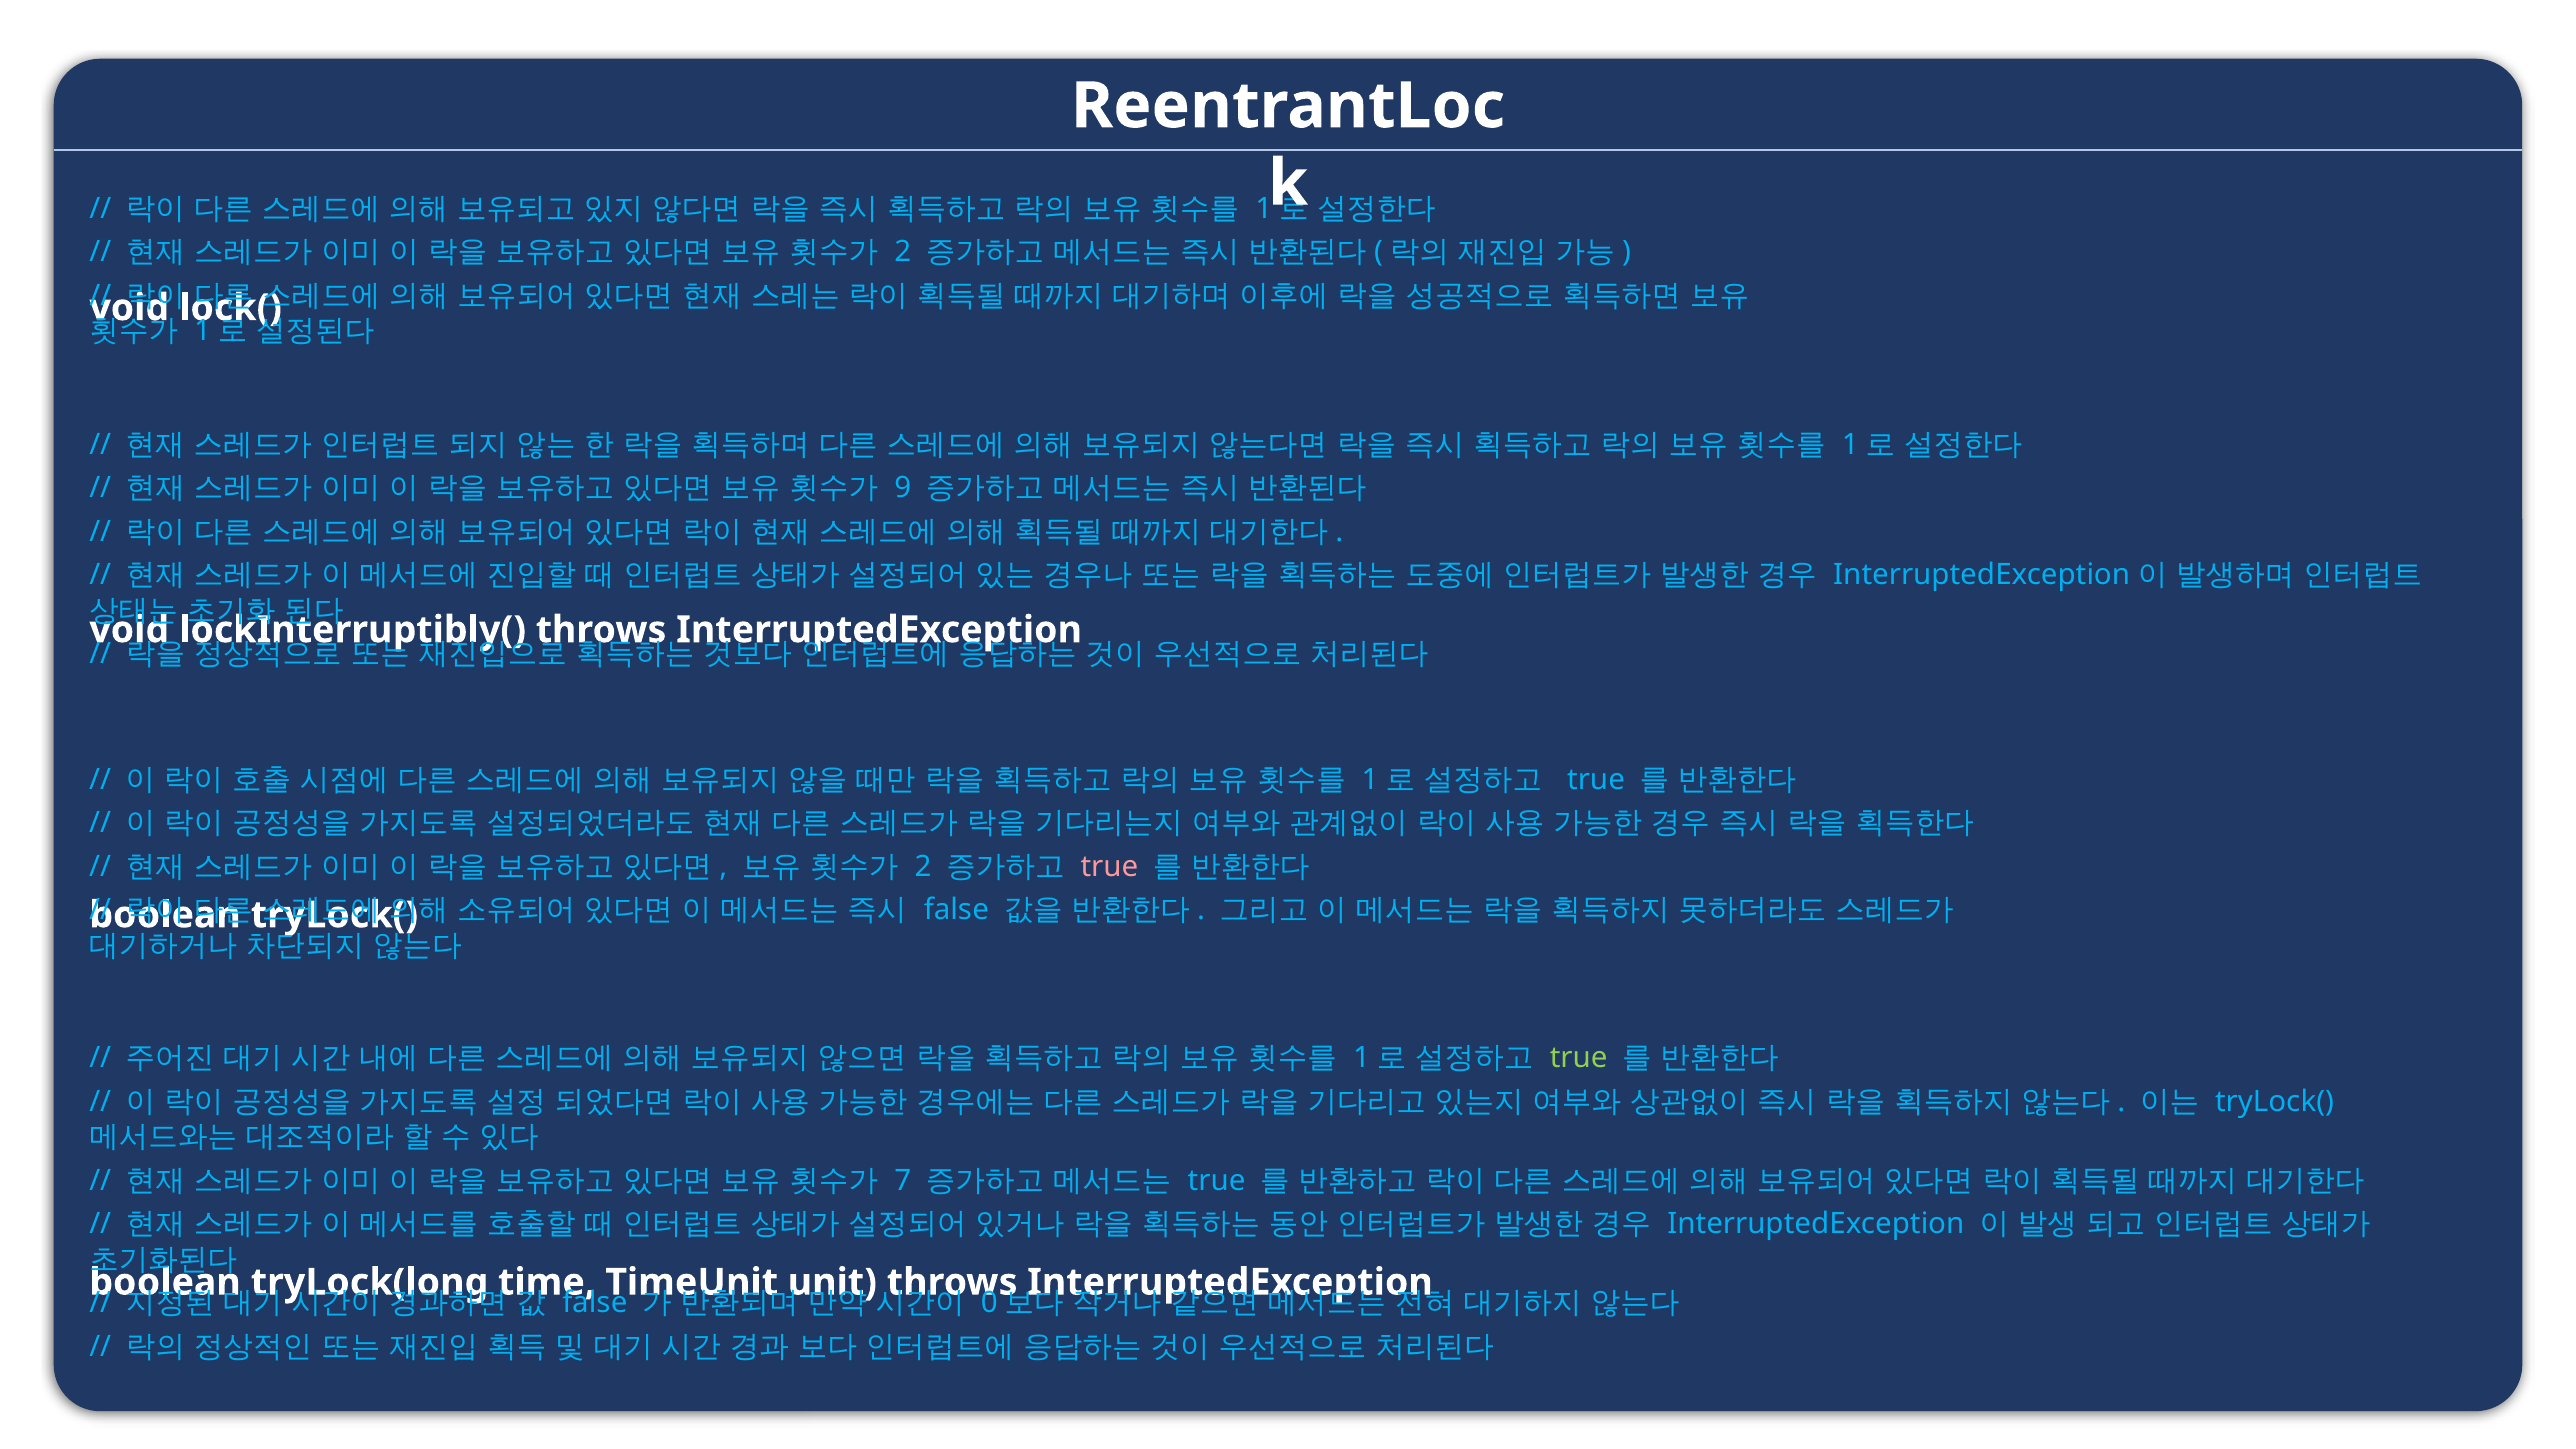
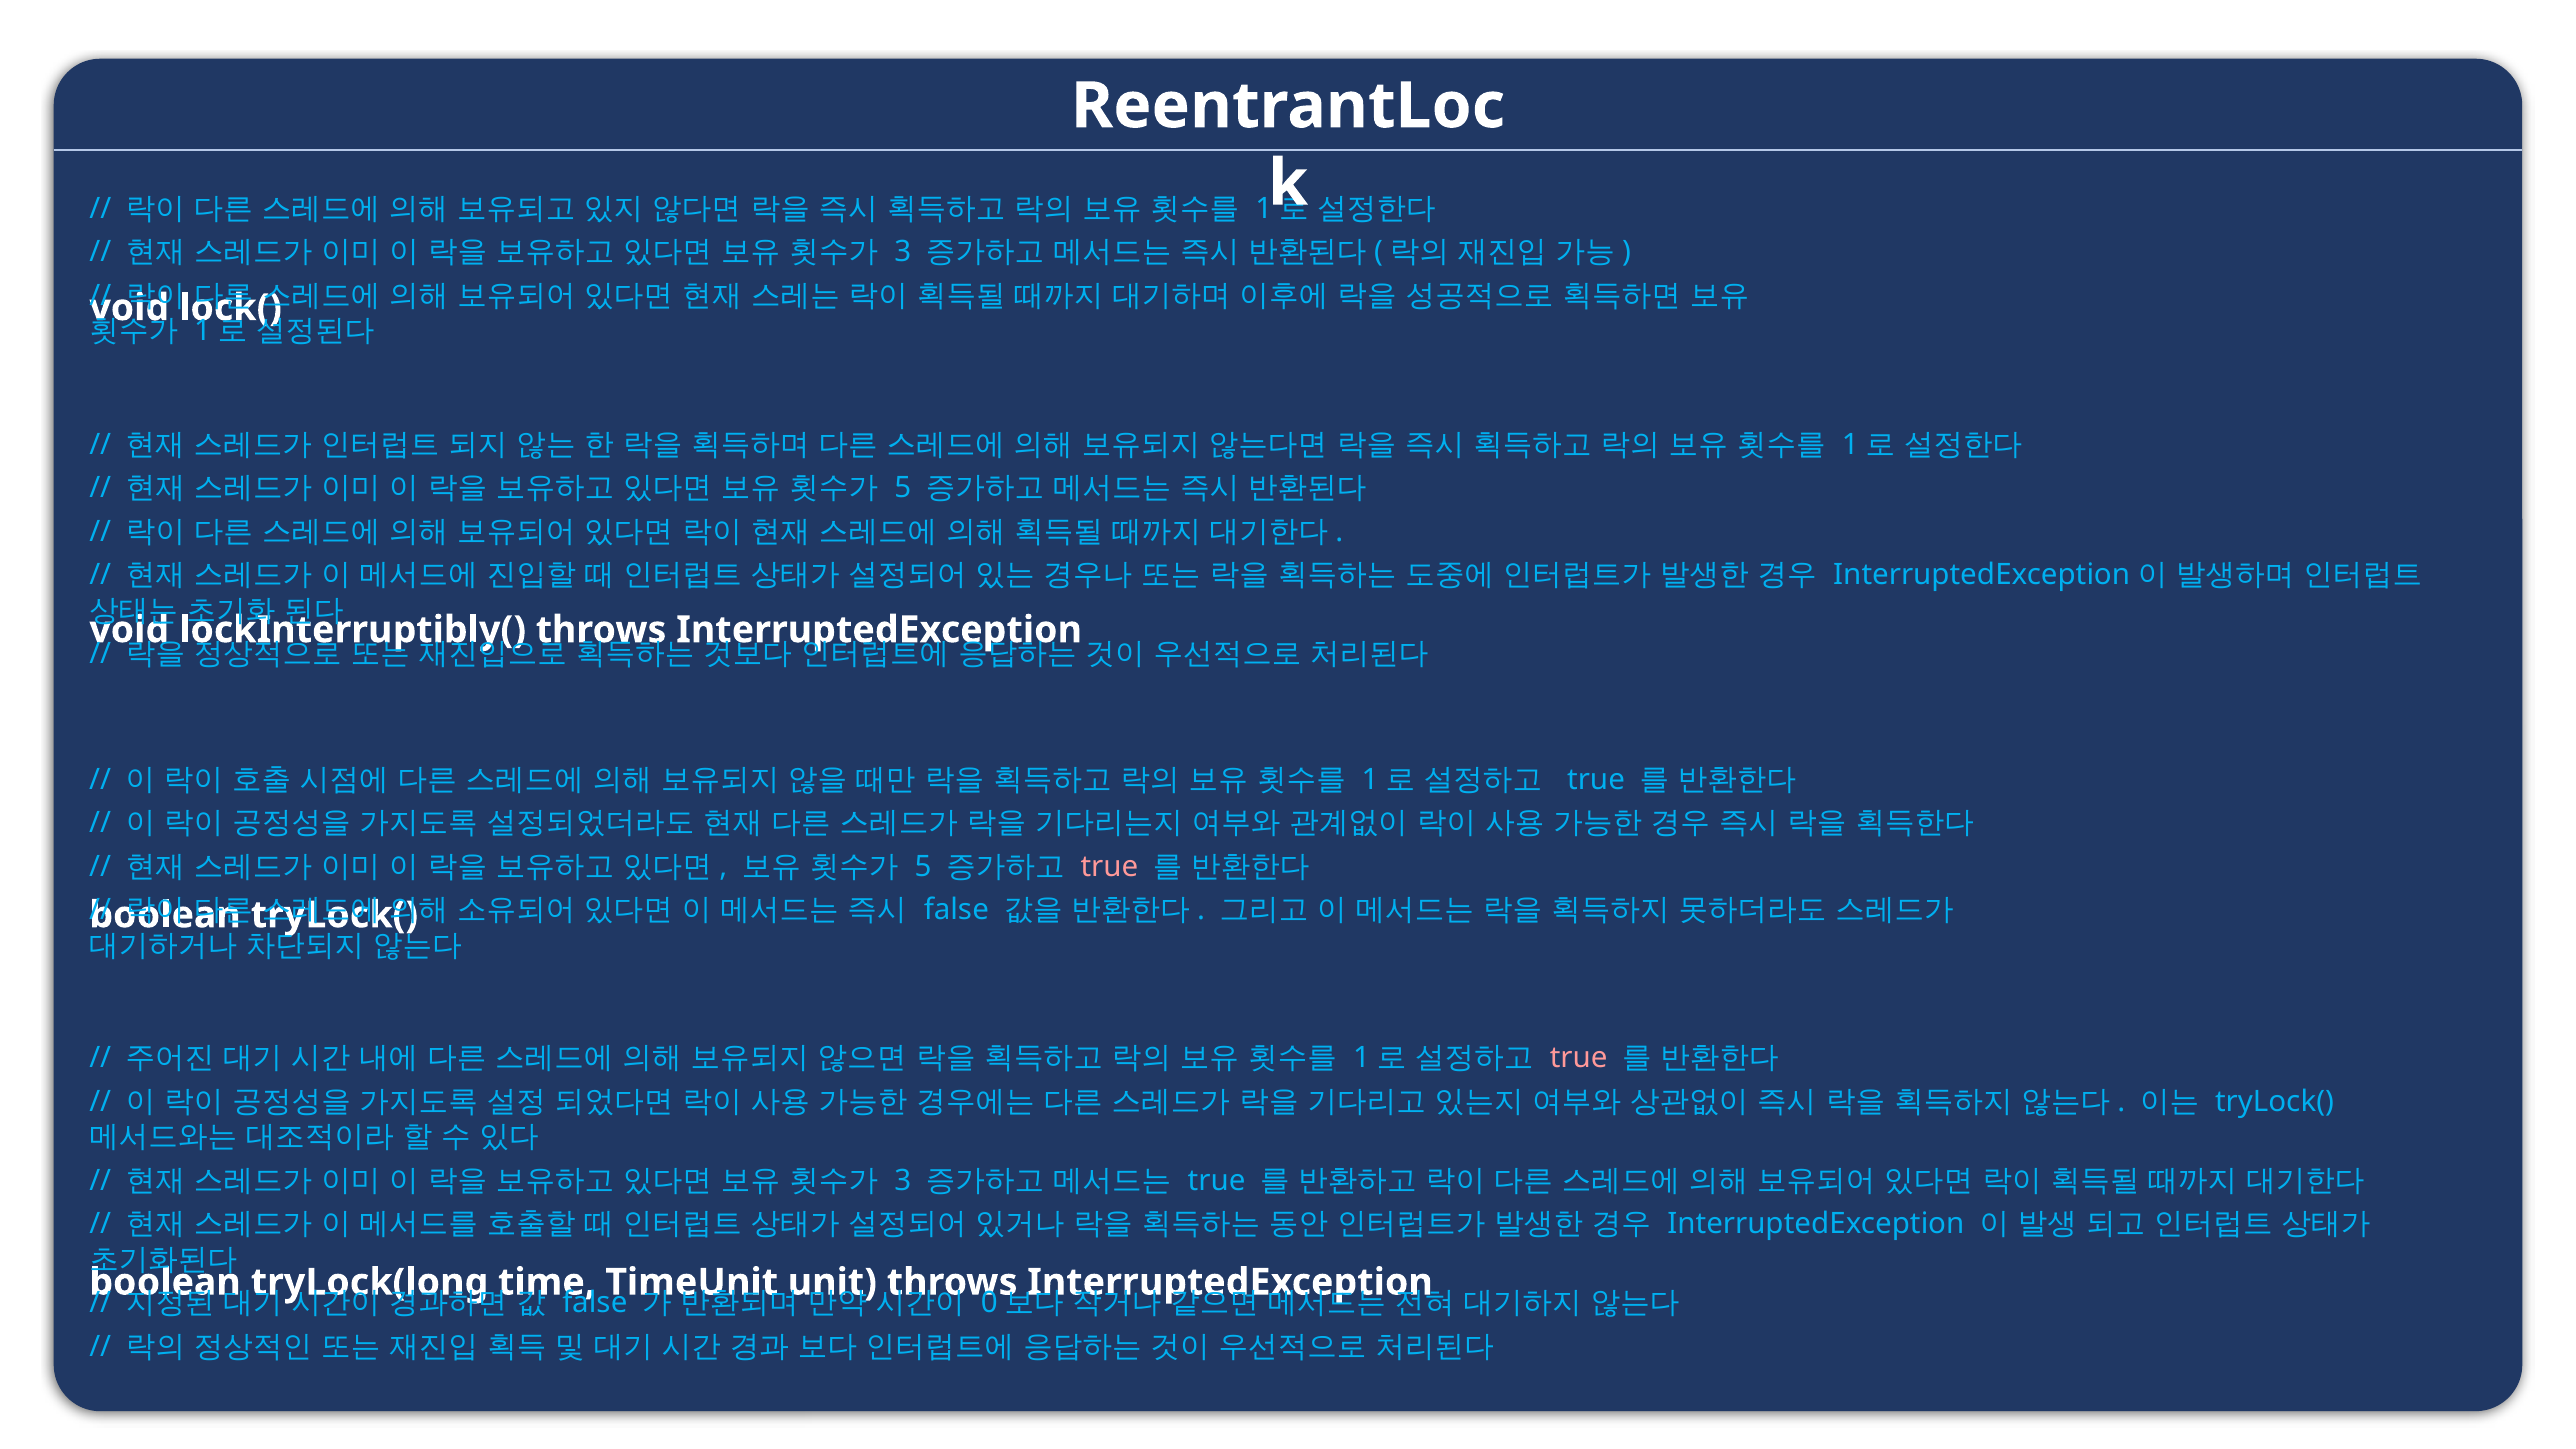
2: 2 -> 3 (903, 252)
9: 9 -> 5 (903, 488)
2: 2 -> 5 (923, 866)
true colour: light green -> pink (1579, 1058)
7: 7 -> 3 (903, 1180)
